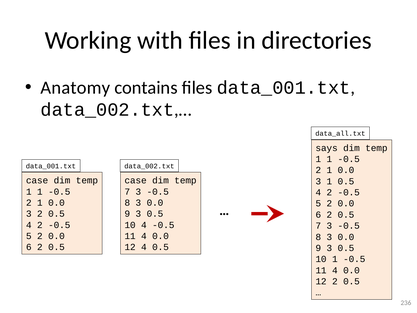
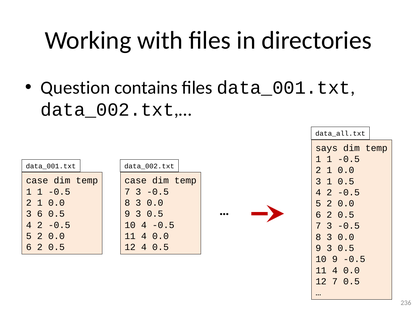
Anatomy: Anatomy -> Question (75, 87)
3 2: 2 -> 6 (40, 214)
10 1: 1 -> 9 (335, 259)
12 2: 2 -> 7 (335, 281)
